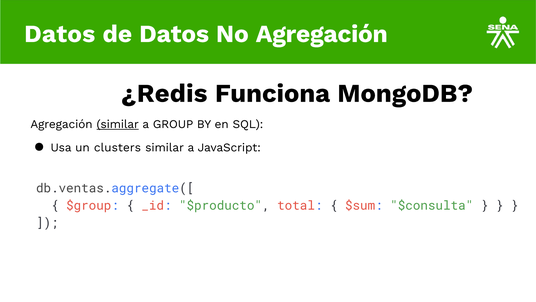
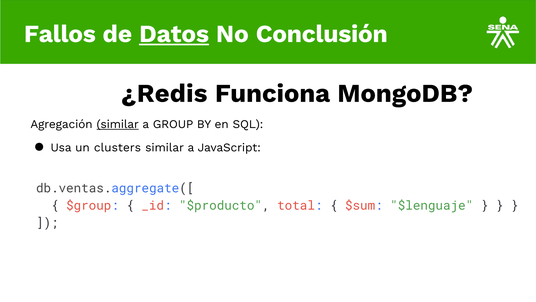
Datos: Datos -> Fallos (60, 34)
Datos underline: none -> present (174, 34)
No Agregación: Agregación -> Conclusión (322, 34)
$consulta: $consulta -> $lenguaje (432, 205)
